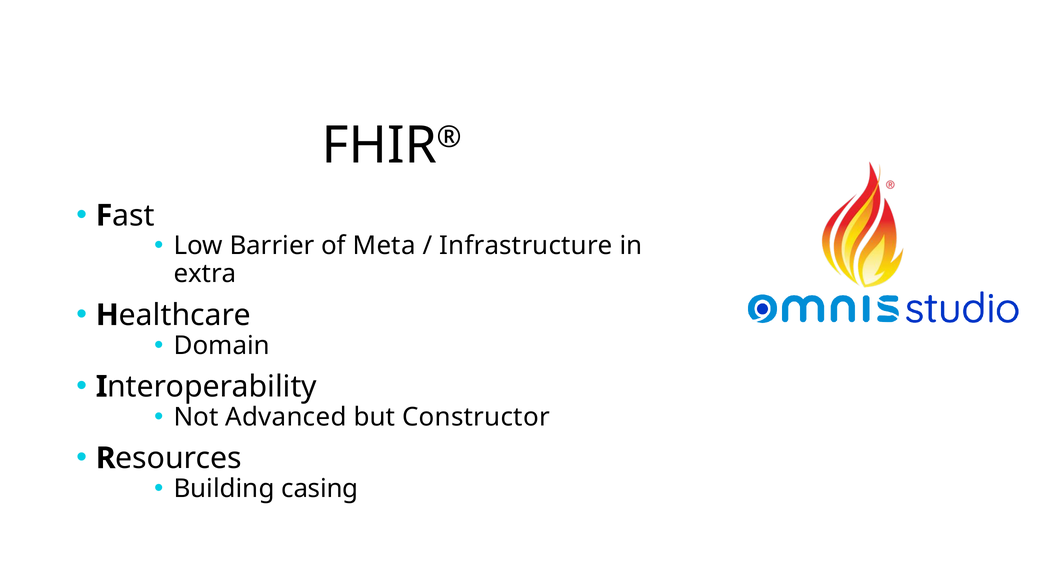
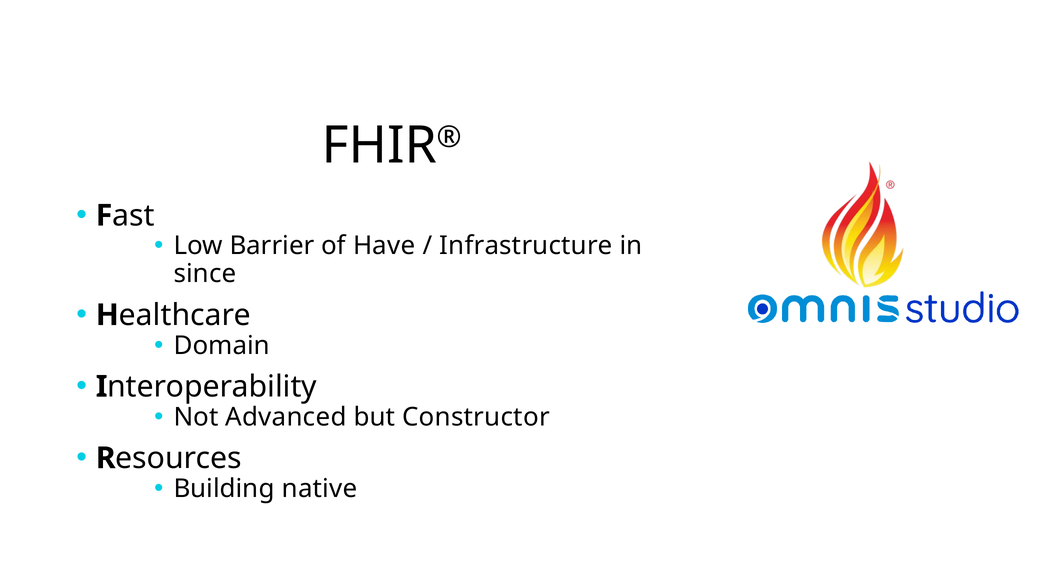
Meta: Meta -> Have (384, 246)
extra: extra -> since (205, 274)
casing: casing -> native (320, 488)
